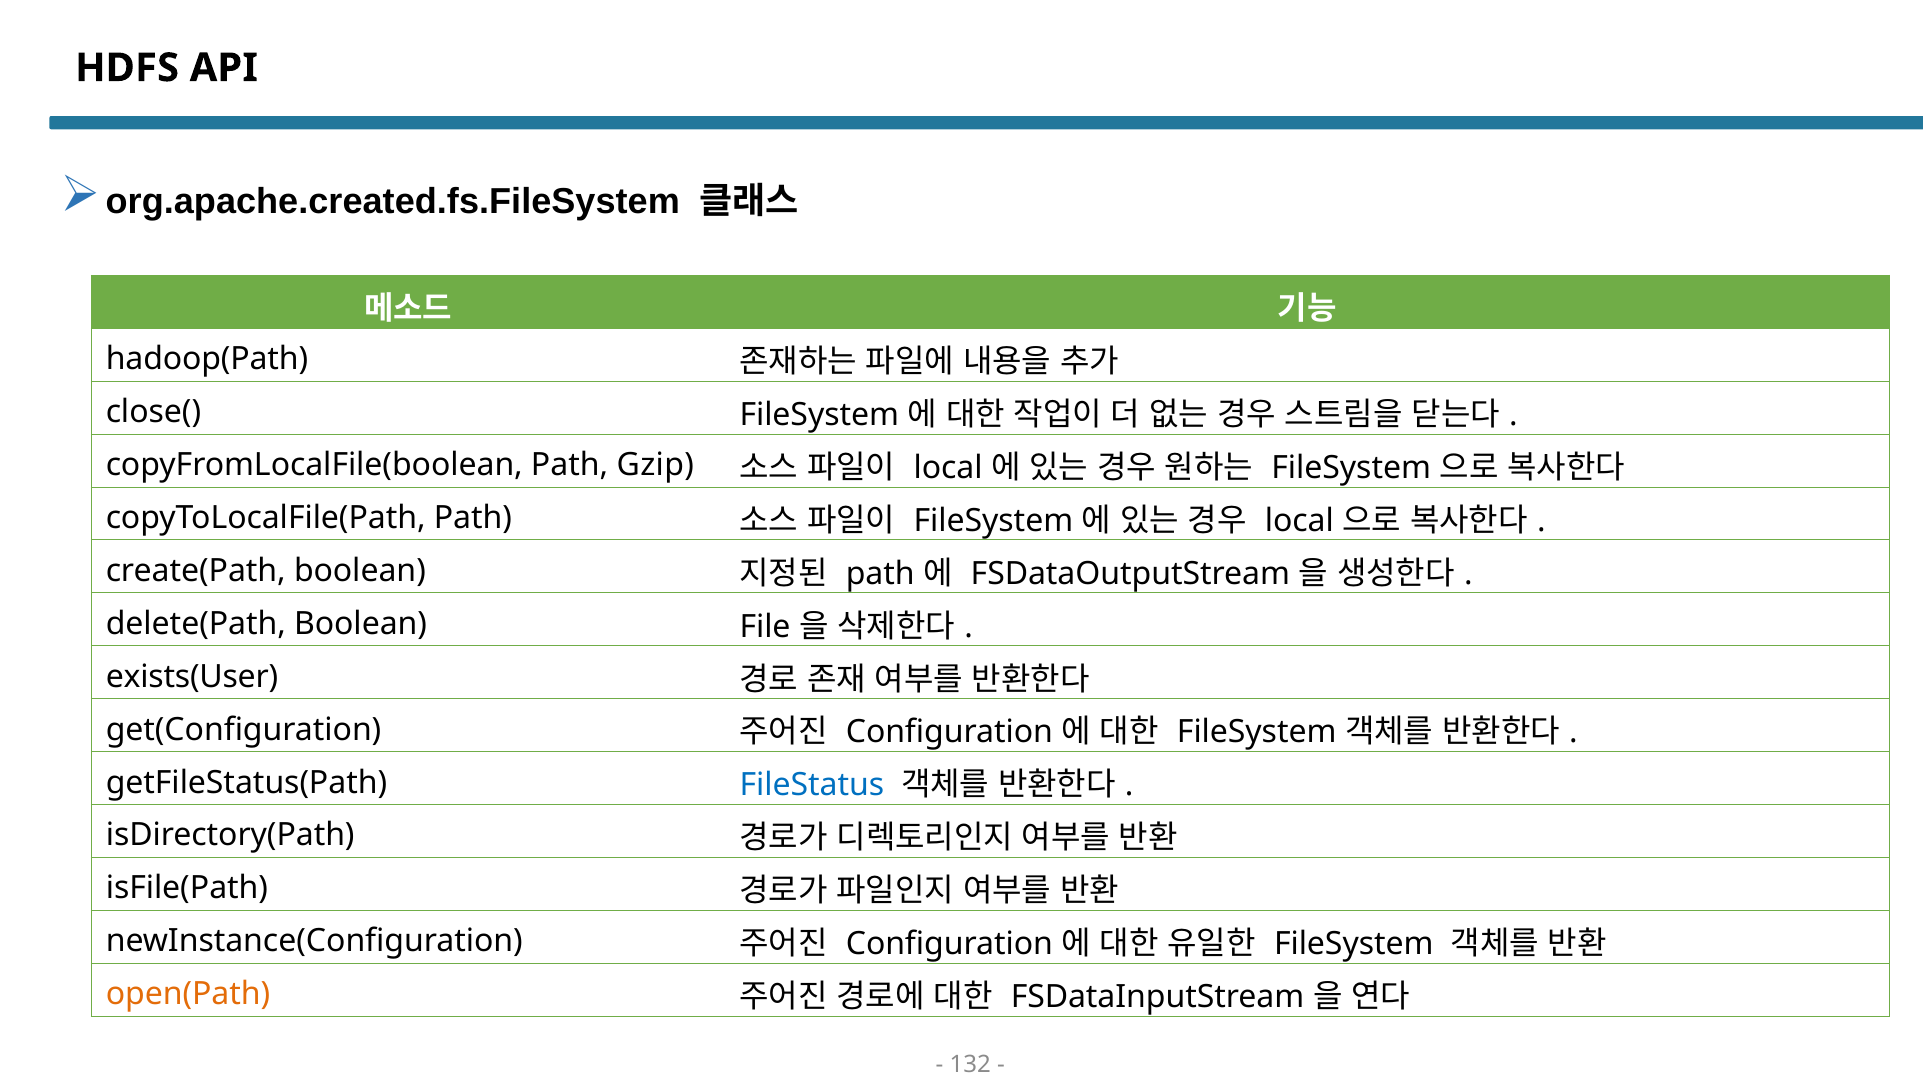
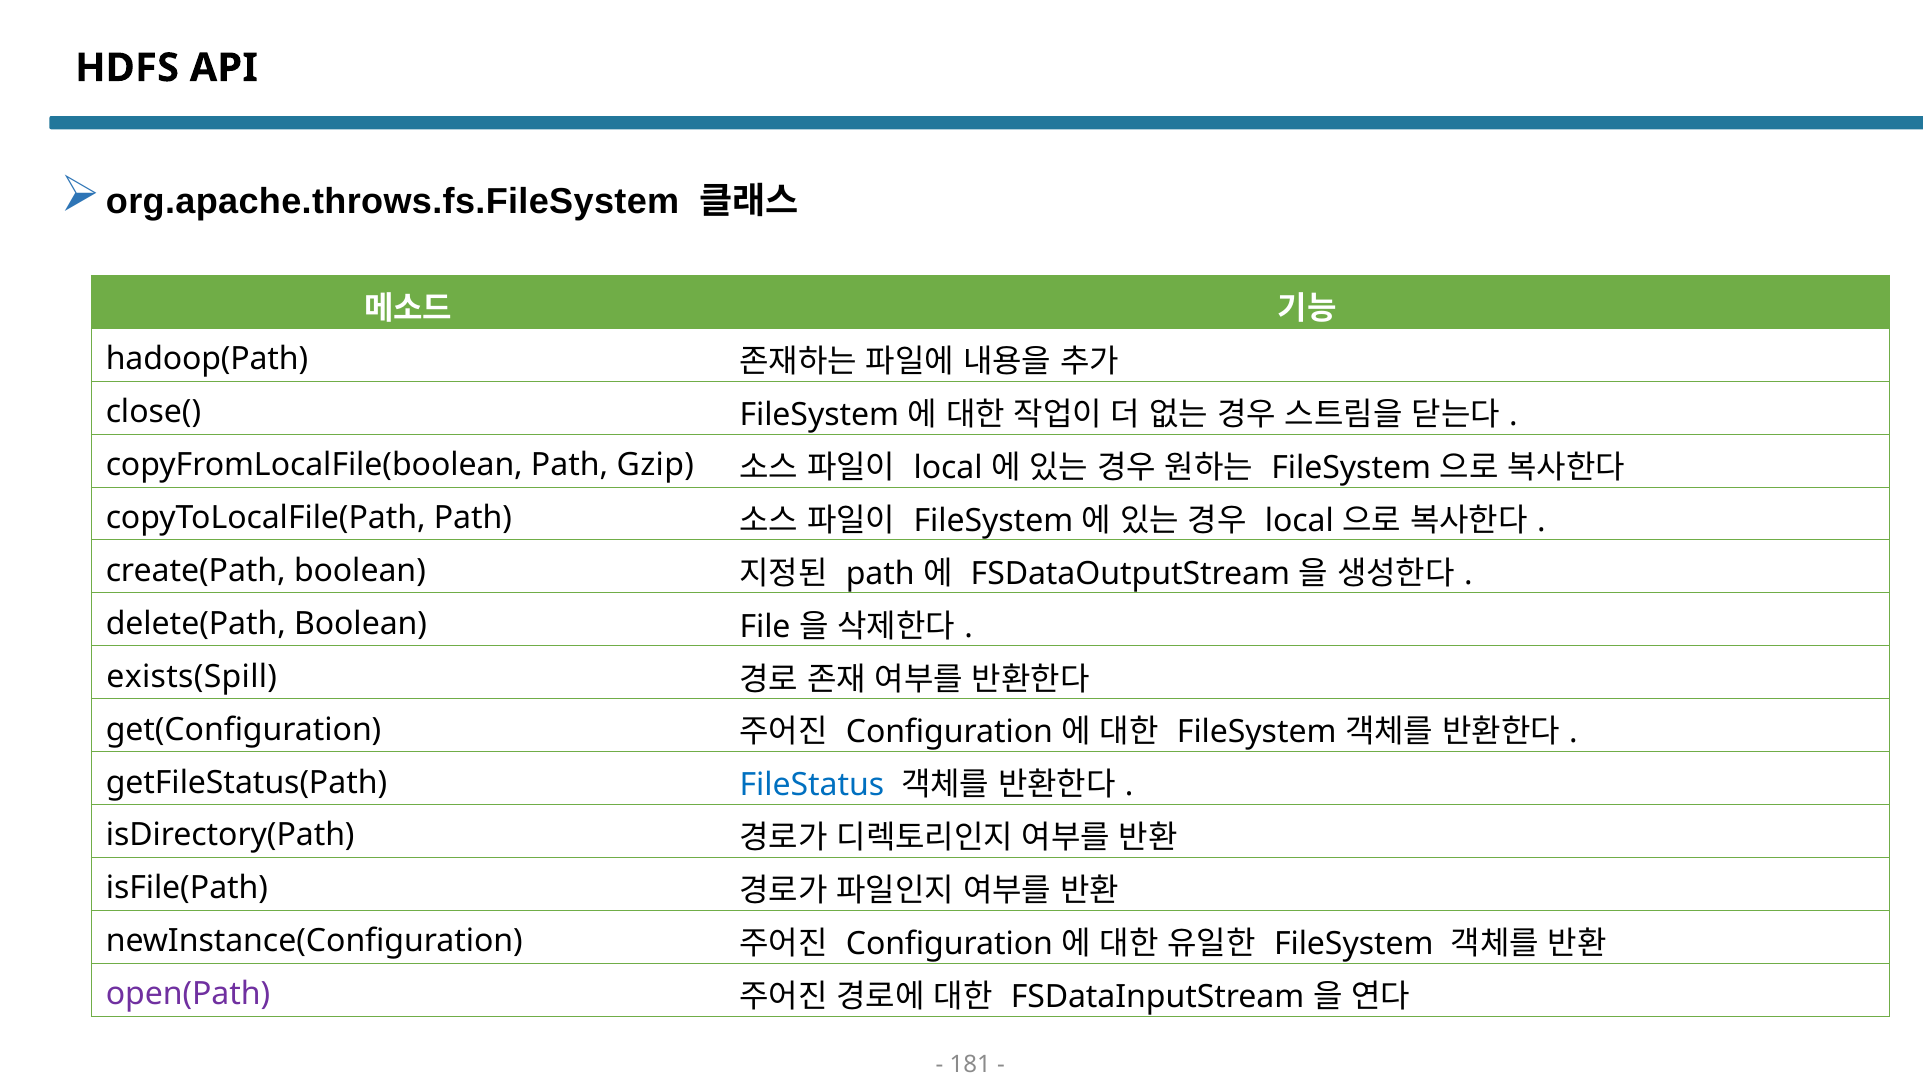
org.apache.created.fs.FileSystem: org.apache.created.fs.FileSystem -> org.apache.throws.fs.FileSystem (393, 202)
exists(User: exists(User -> exists(Spill (192, 676)
open(Path colour: orange -> purple (188, 994)
132: 132 -> 181 (970, 1065)
